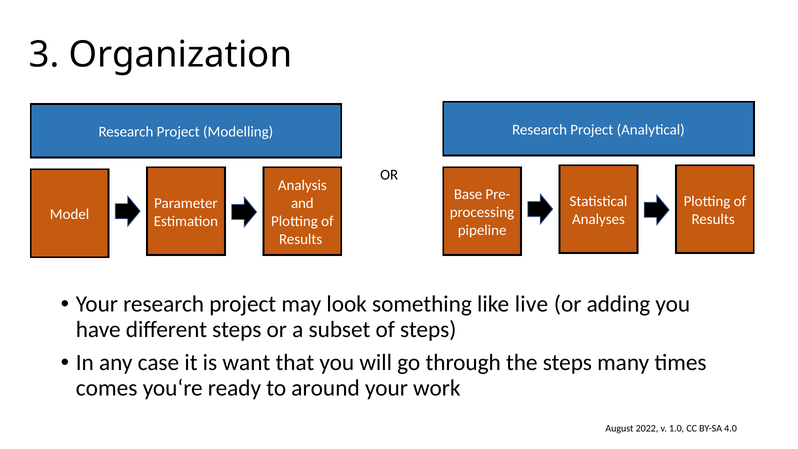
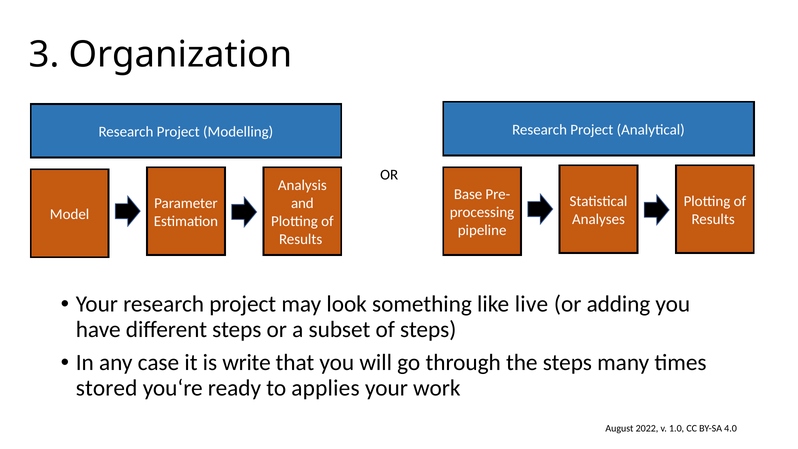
want: want -> write (246, 363)
comes: comes -> stored (107, 388)
around: around -> applies (325, 388)
